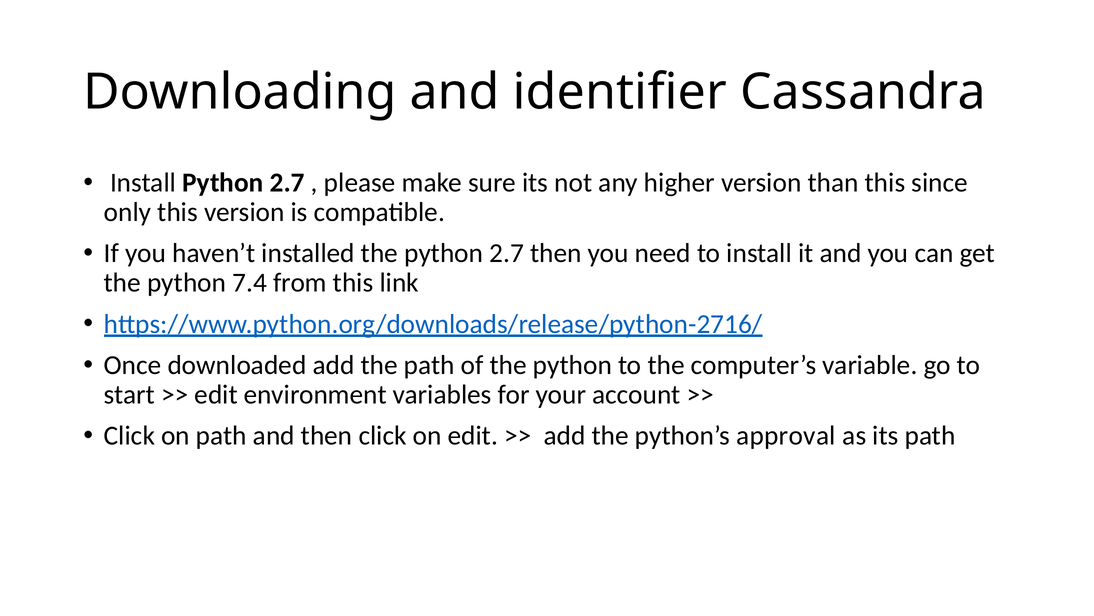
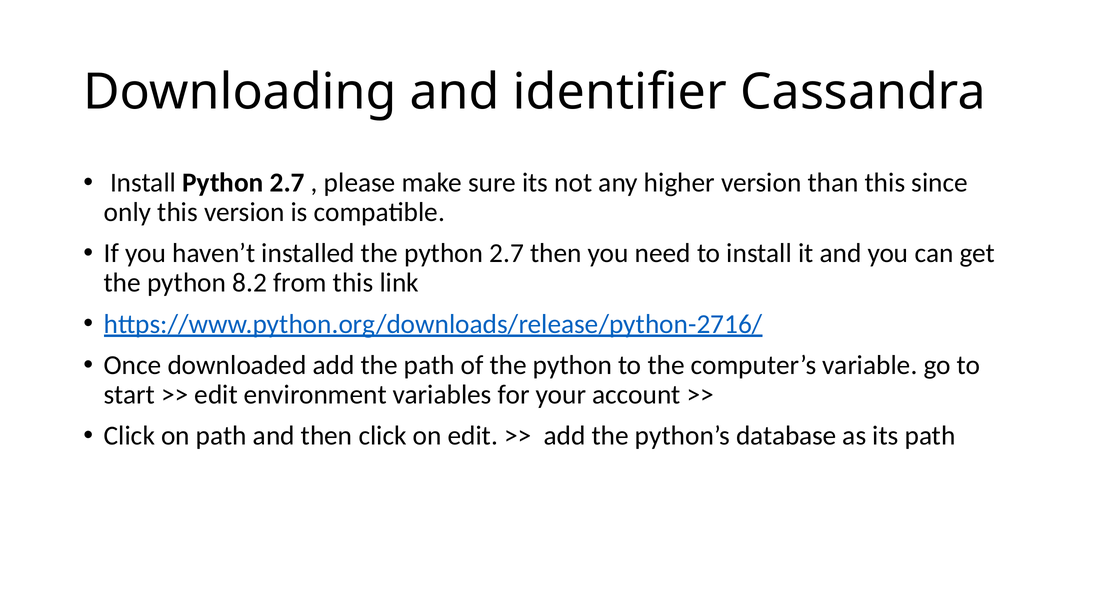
7.4: 7.4 -> 8.2 (250, 283)
approval: approval -> database (786, 435)
